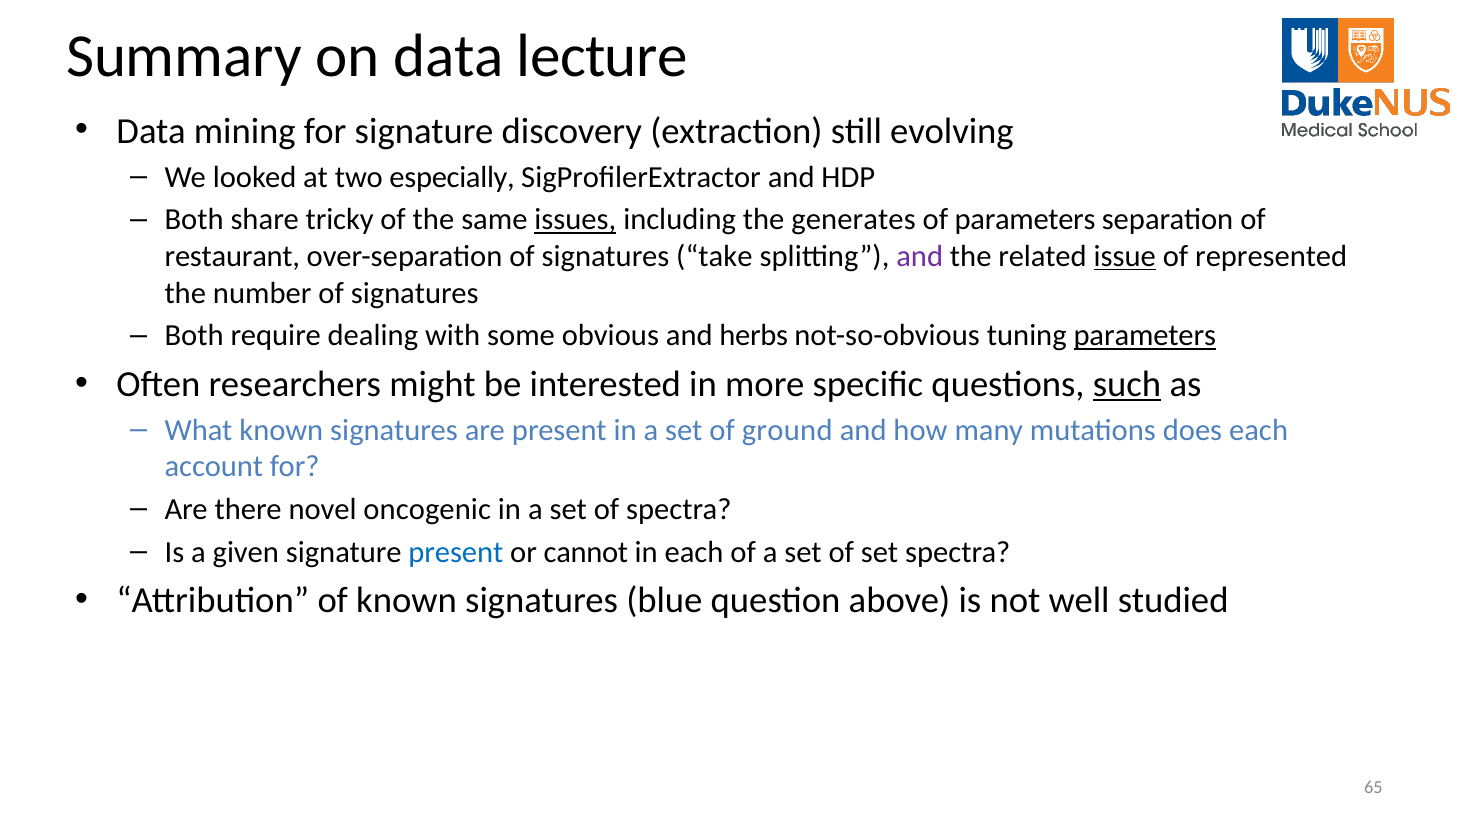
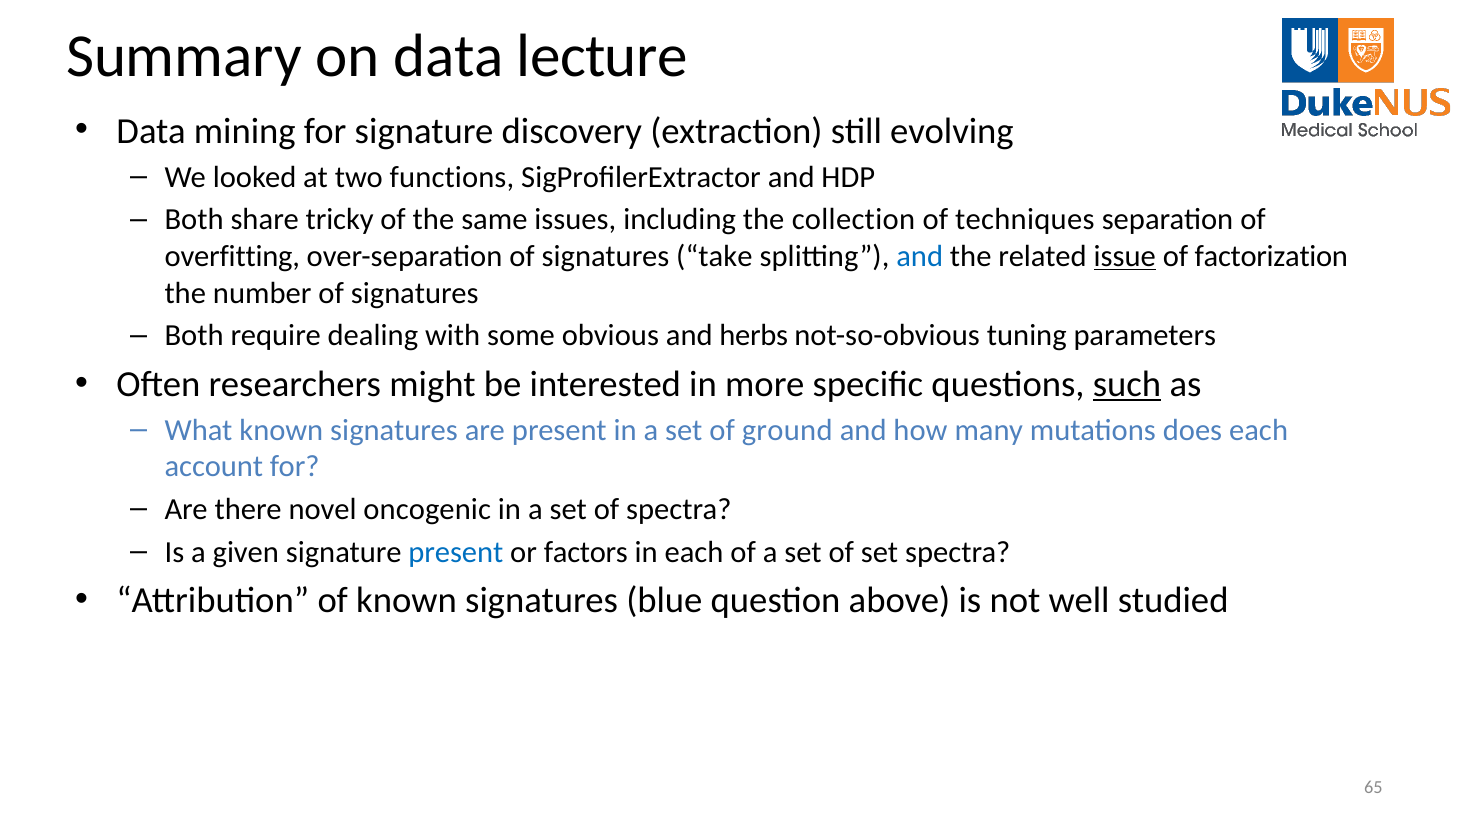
especially: especially -> functions (452, 177)
issues underline: present -> none (575, 220)
generates: generates -> collection (853, 220)
of parameters: parameters -> techniques (1025, 220)
restaurant: restaurant -> overfitting (232, 256)
and colour: purple -> blue (920, 256)
represented: represented -> factorization (1271, 256)
parameters underline: present -> none (1145, 336)
cannot: cannot -> factors (586, 552)
